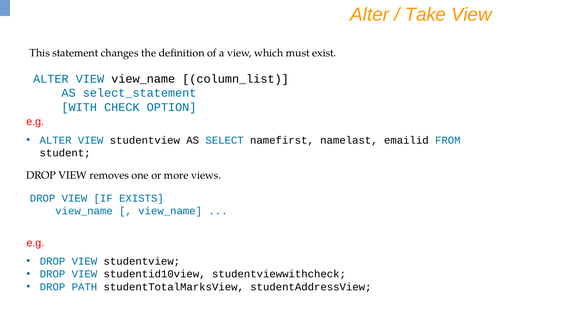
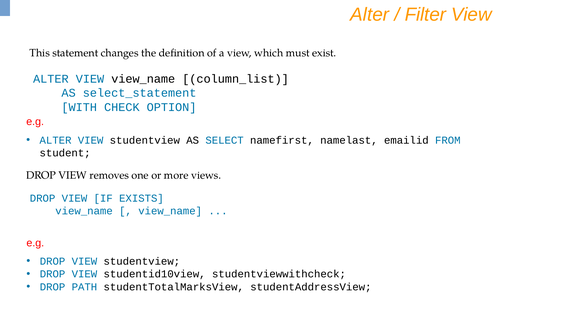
Take: Take -> Filter (425, 15)
